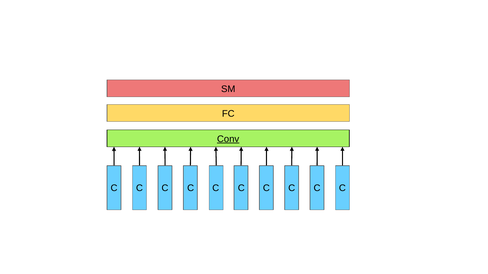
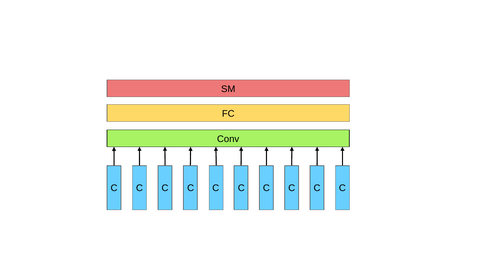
Conv underline: present -> none (228, 139)
